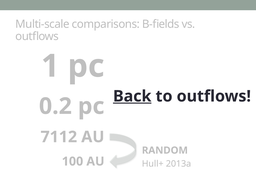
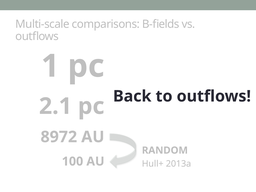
Back underline: present -> none (132, 96)
0.2: 0.2 -> 2.1 (55, 106)
7112: 7112 -> 8972 (59, 137)
